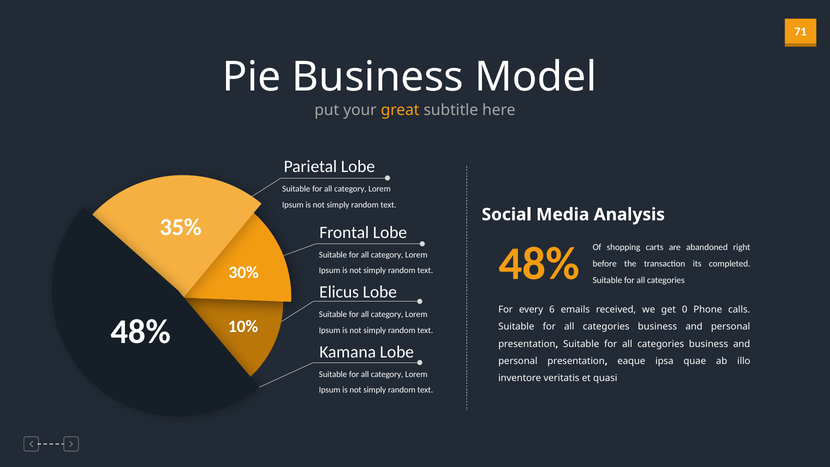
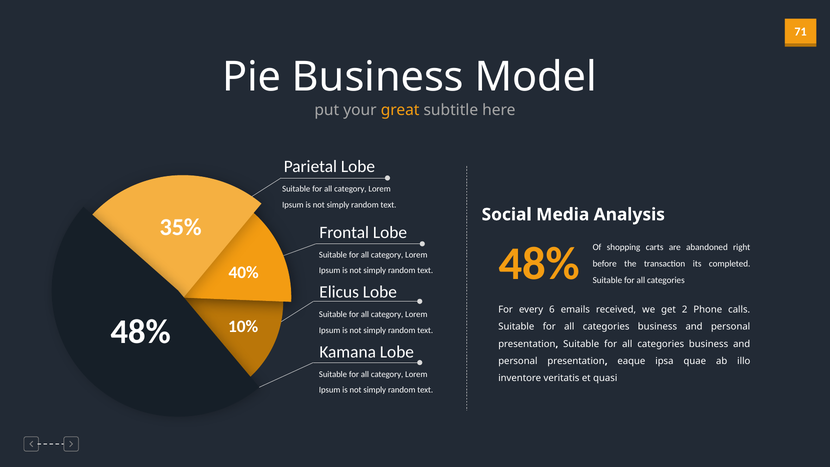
30%: 30% -> 40% (244, 272)
0: 0 -> 2 (685, 310)
